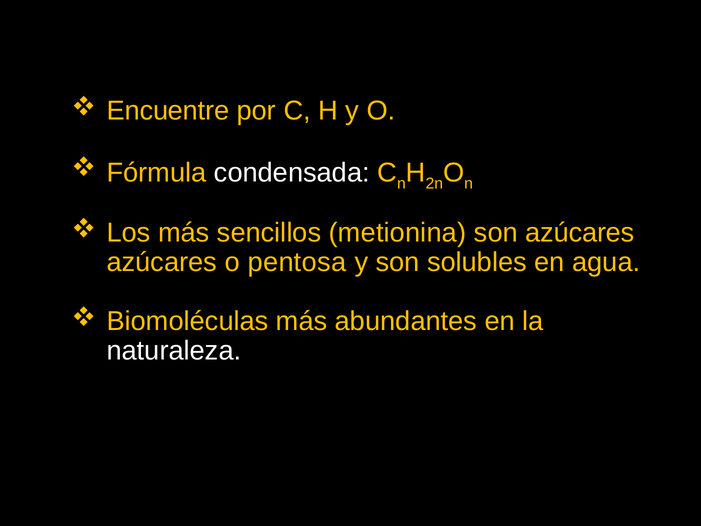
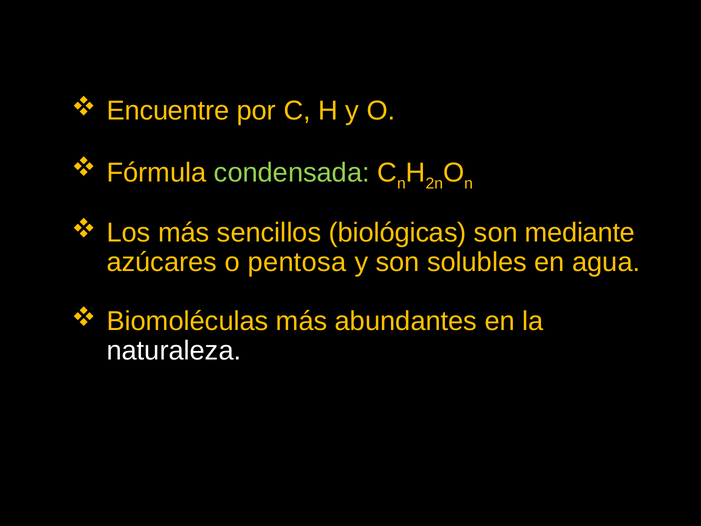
condensada colour: white -> light green (292, 173)
metionina: metionina -> biológicas (398, 233)
son azúcares: azúcares -> mediante (580, 233)
